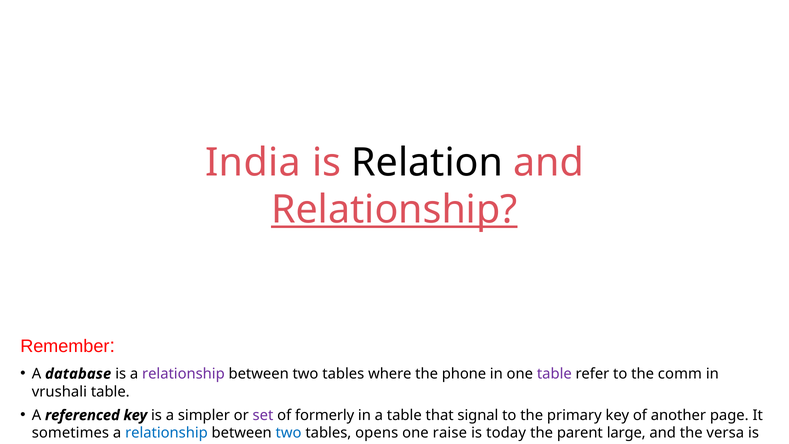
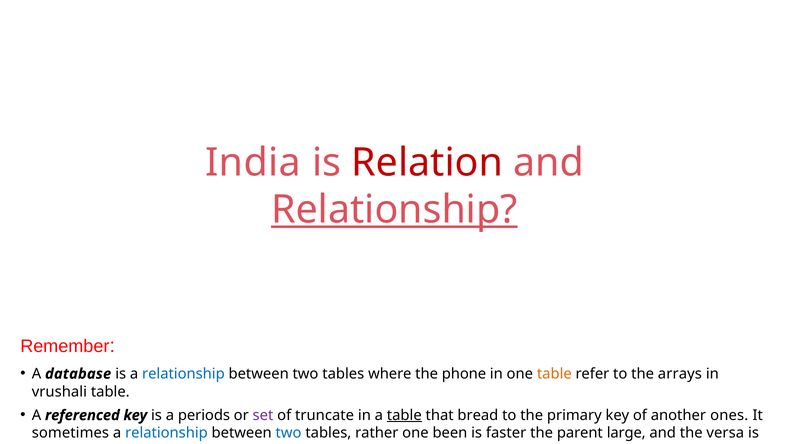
Relation colour: black -> red (427, 162)
relationship colour: purple -> blue (183, 374)
table colour: purple -> orange (554, 374)
comm: comm -> arrays (680, 374)
simpler: simpler -> periods (204, 415)
formerly: formerly -> truncate (325, 415)
table underline: none -> present (404, 415)
signal: signal -> bread (478, 415)
page: page -> ones (729, 415)
opens: opens -> rather (377, 433)
raise: raise -> been (450, 433)
today: today -> faster (506, 433)
